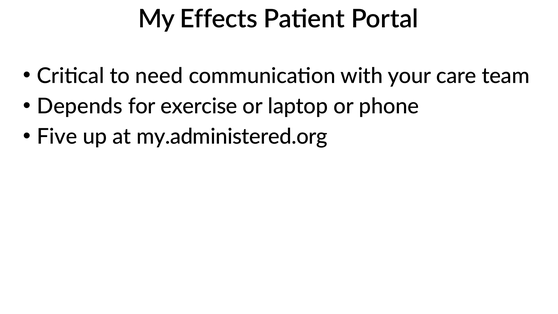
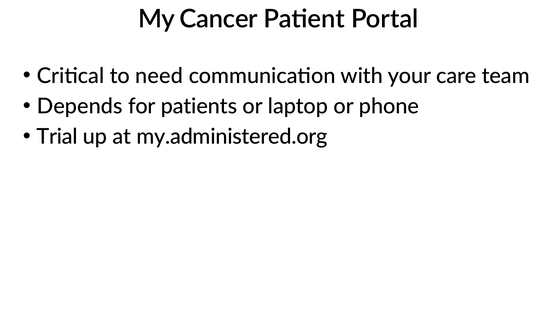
Effects: Effects -> Cancer (219, 19)
exercise: exercise -> patients (199, 106)
Five: Five -> Trial (57, 137)
